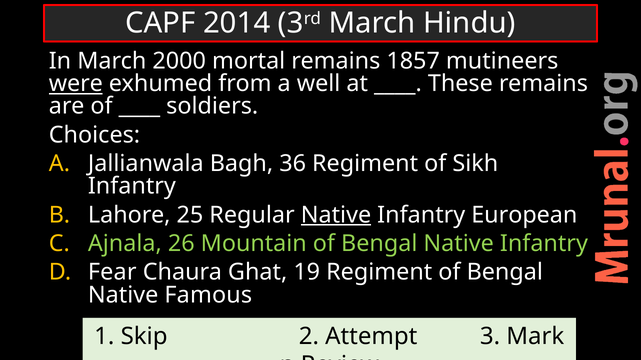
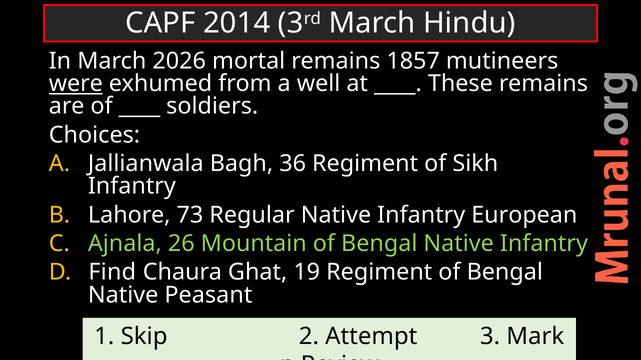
2000: 2000 -> 2026 (179, 61)
25: 25 -> 73 (190, 215)
Native underline: present -> none (336, 215)
Fear: Fear -> Find (112, 273)
Famous: Famous -> Peasant (208, 295)
